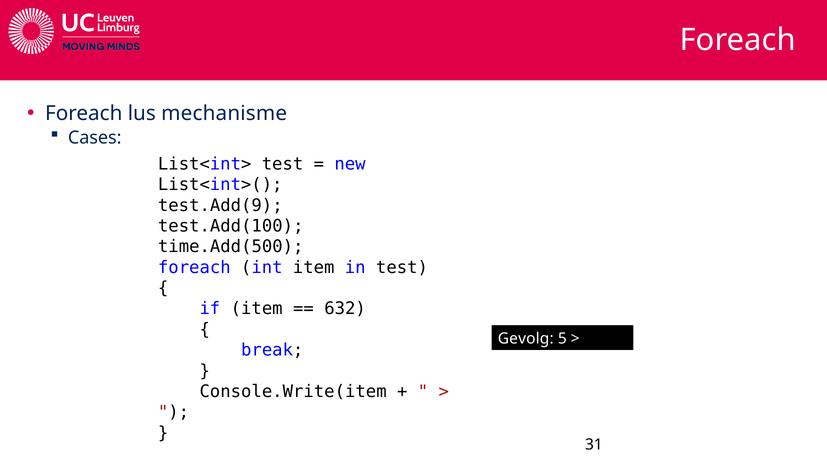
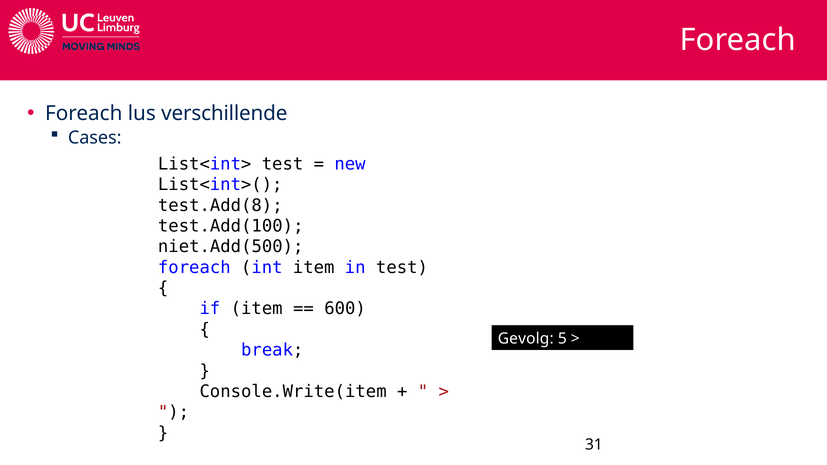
mechanisme: mechanisme -> verschillende (224, 114)
test.Add(9: test.Add(9 -> test.Add(8 (220, 206)
time.Add(500: time.Add(500 -> niet.Add(500 (231, 247)
632: 632 -> 600 (345, 309)
